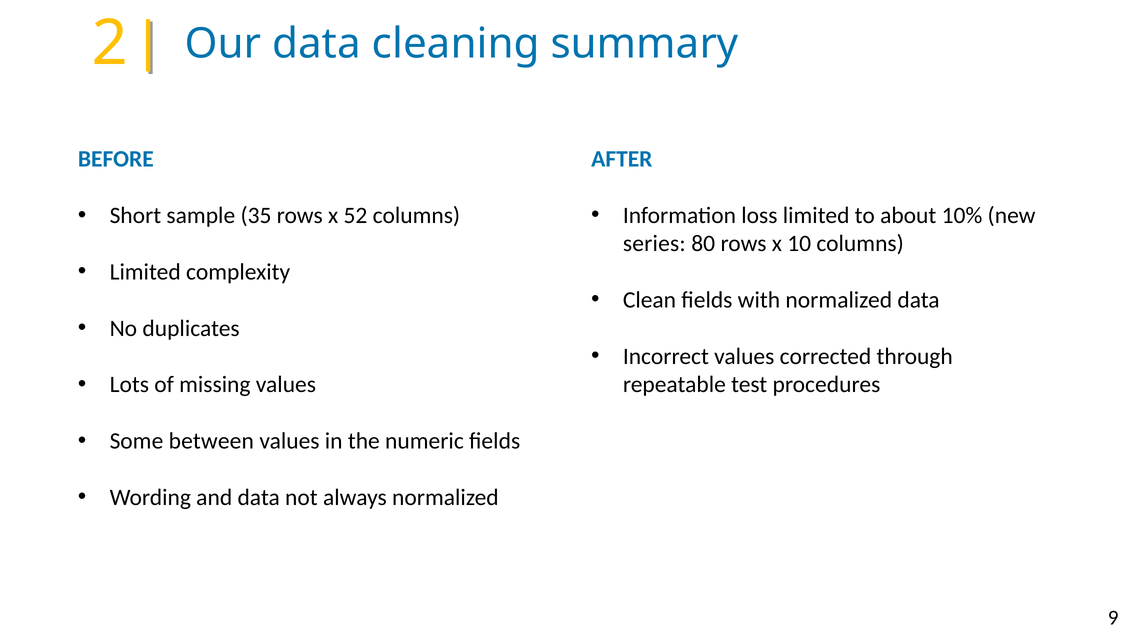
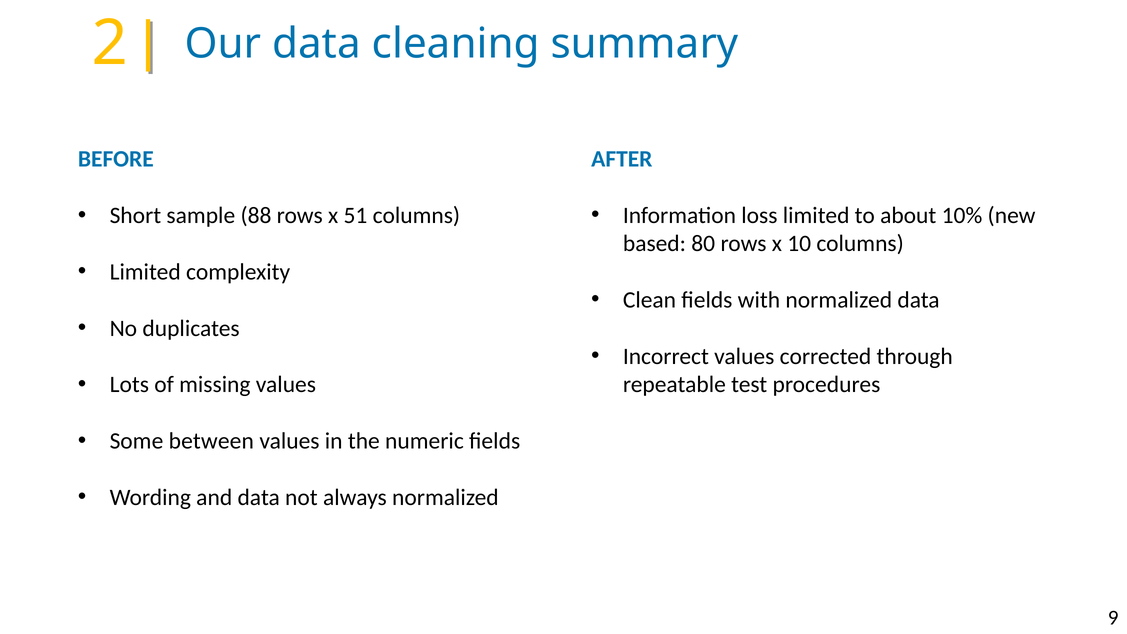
35: 35 -> 88 (256, 216)
52: 52 -> 51 (355, 216)
series: series -> based (654, 244)
